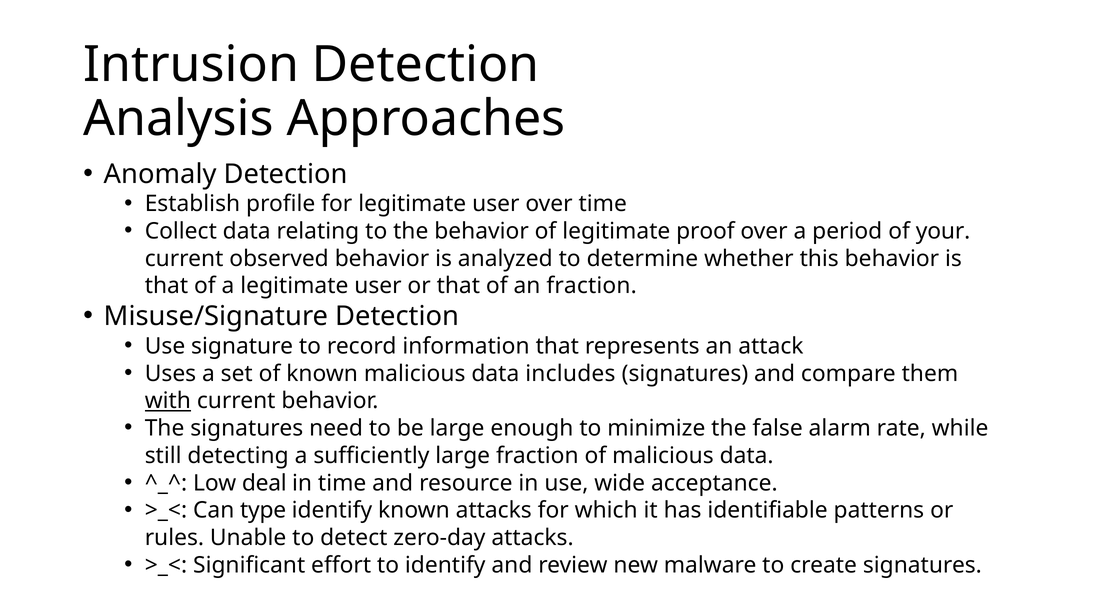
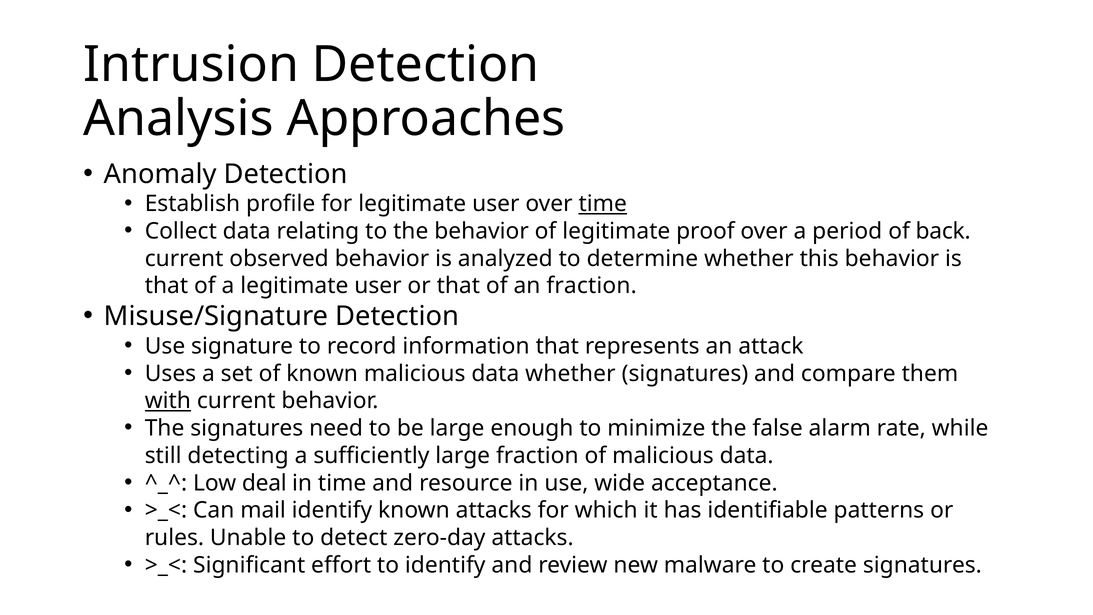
time underline: none -> present (603, 204)
your: your -> back (943, 231)
data includes: includes -> whether (570, 373)
type: type -> mail (263, 510)
